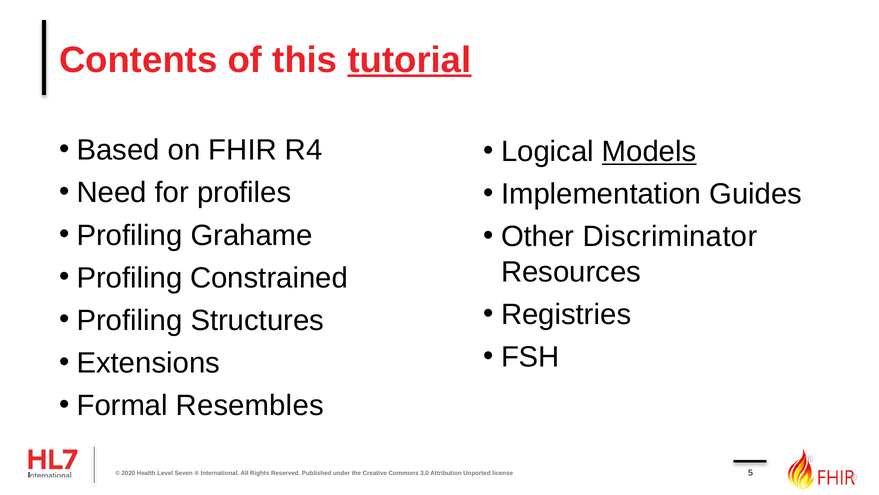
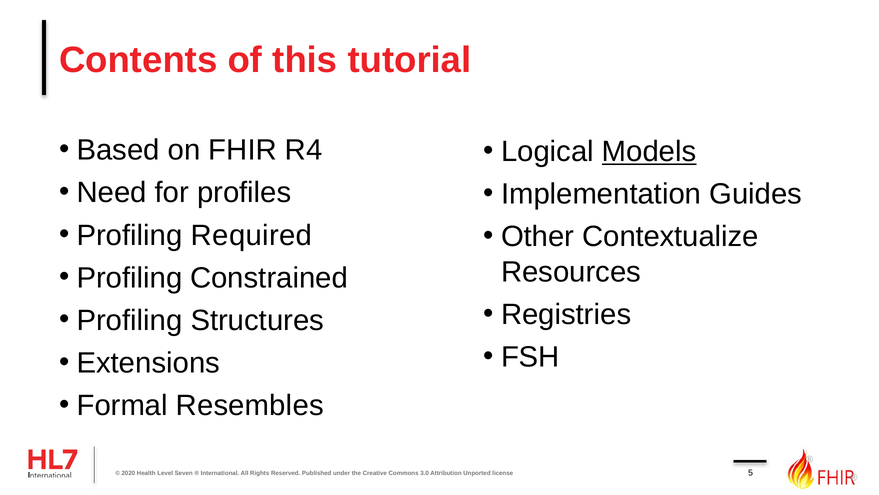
tutorial underline: present -> none (410, 60)
Grahame: Grahame -> Required (251, 235)
Discriminator: Discriminator -> Contextualize (670, 236)
